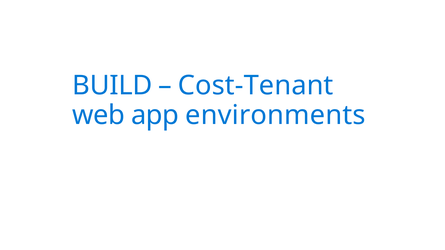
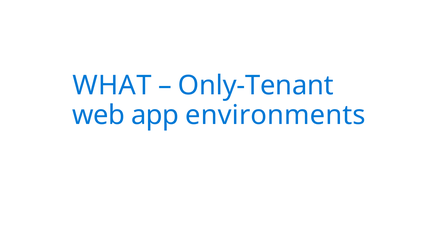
BUILD: BUILD -> WHAT (112, 86)
Cost-Tenant: Cost-Tenant -> Only-Tenant (256, 86)
